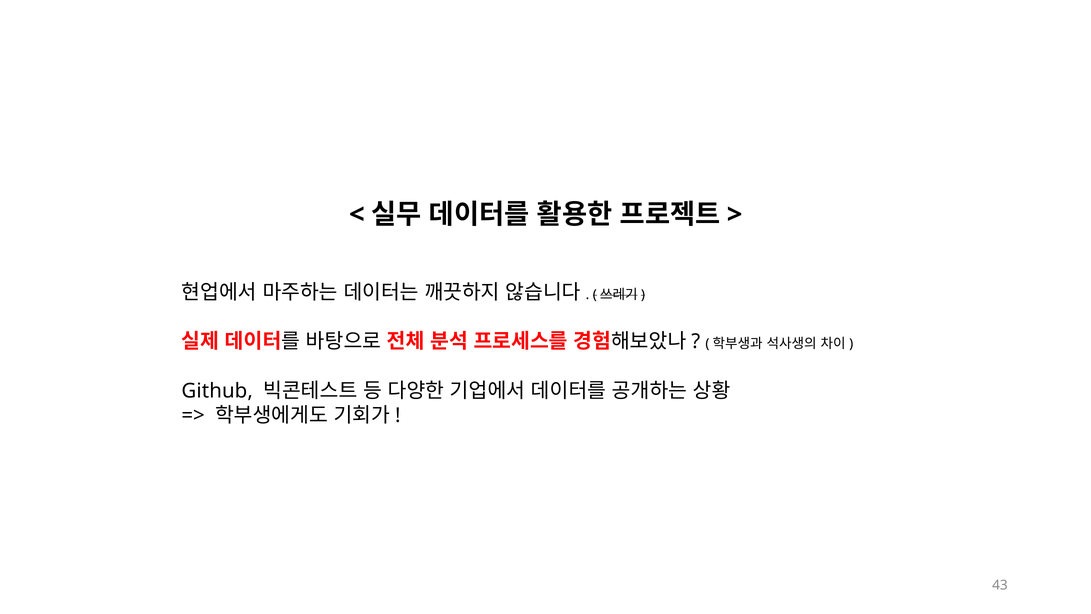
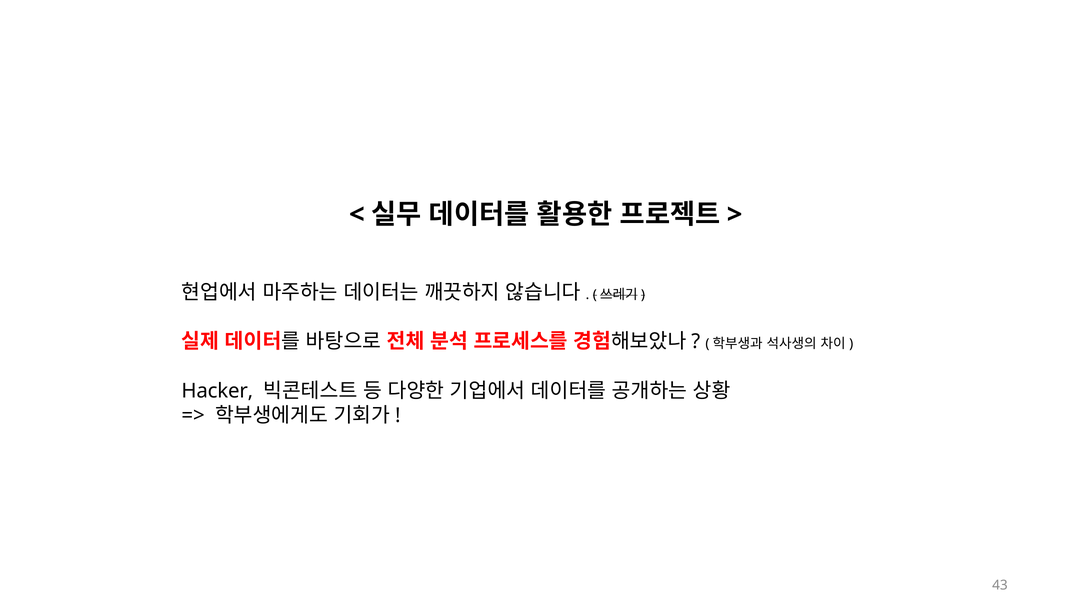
Github: Github -> Hacker (217, 391)
